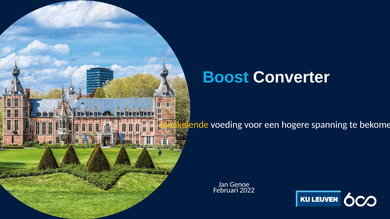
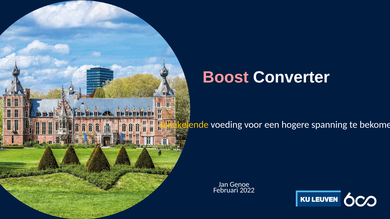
Boost colour: light blue -> pink (226, 77)
